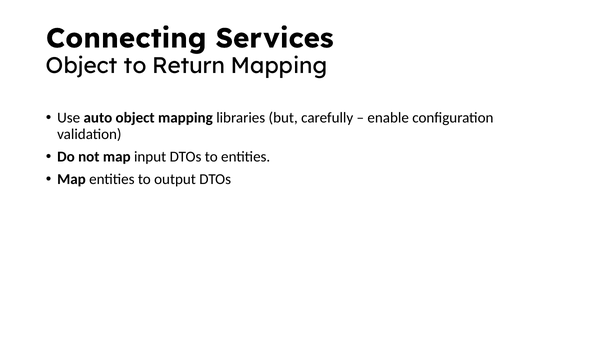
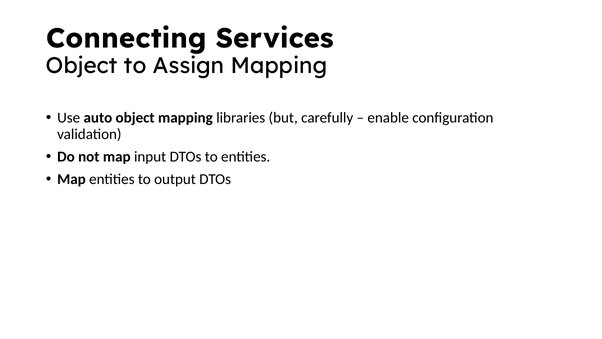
Return: Return -> Assign (189, 65)
